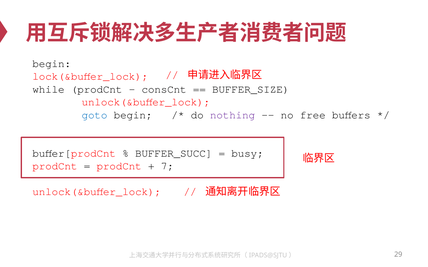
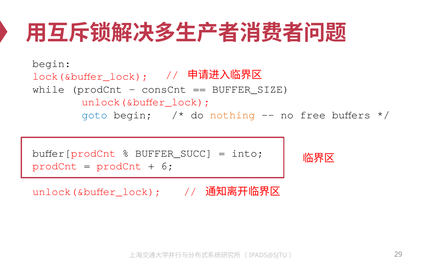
nothing colour: purple -> orange (233, 115)
busy: busy -> into (248, 154)
7: 7 -> 6 (167, 166)
